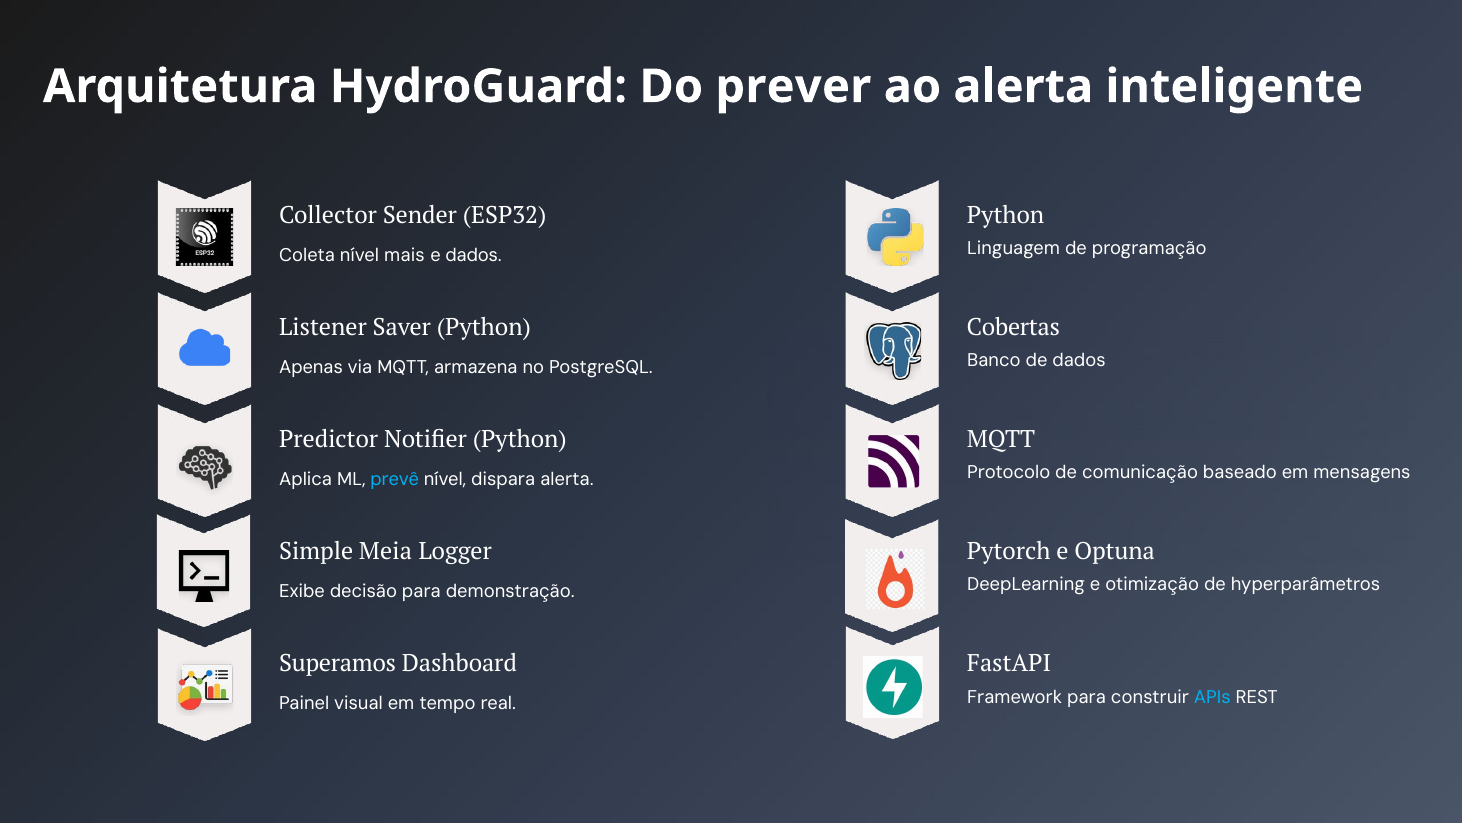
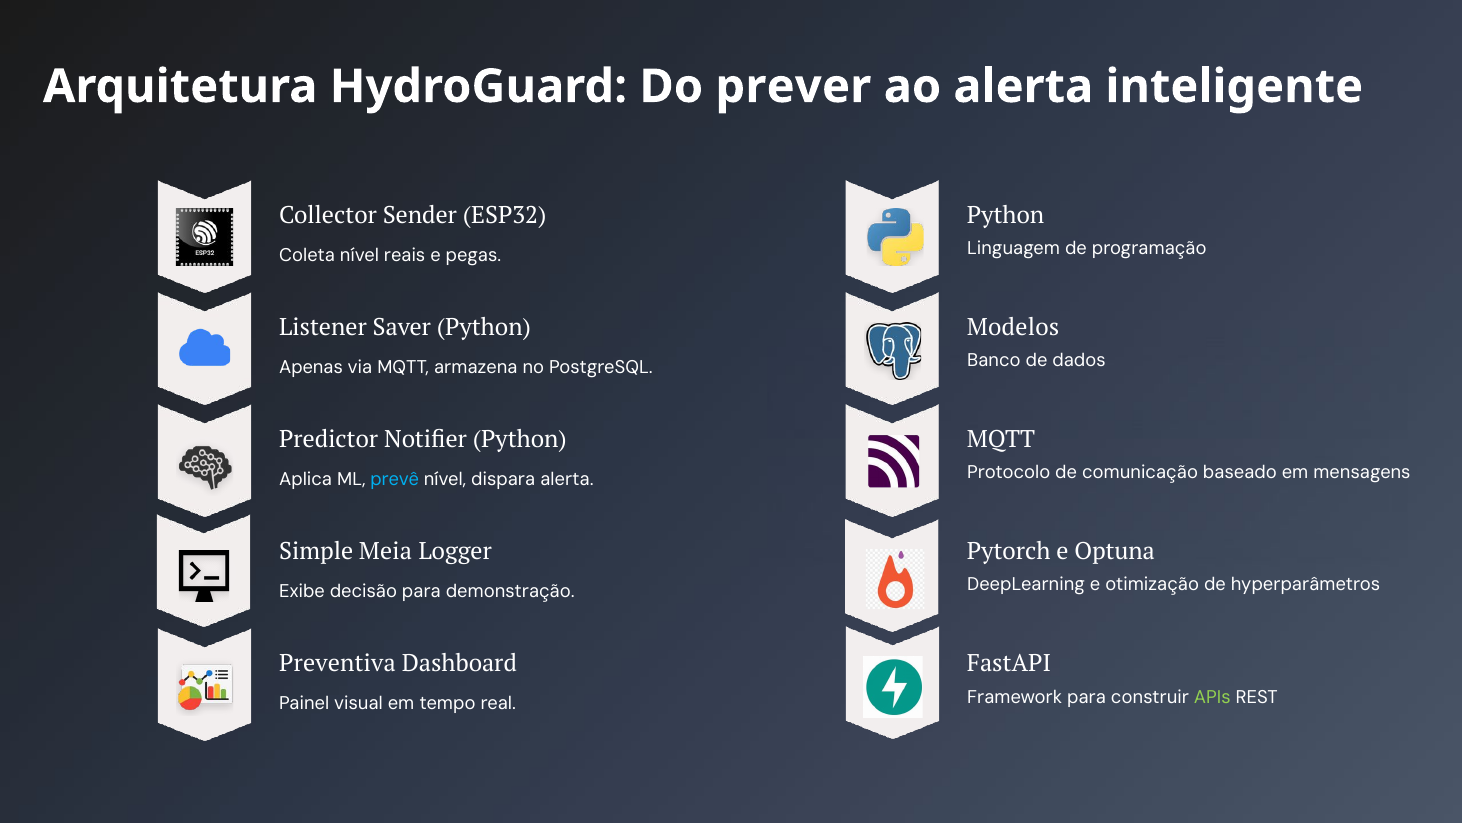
mais: mais -> reais (405, 255)
e dados: dados -> pegas (473, 255)
Cobertas: Cobertas -> Modelos (1013, 327)
Superamos: Superamos -> Preventiva (337, 663)
APIs colour: light blue -> light green (1212, 696)
